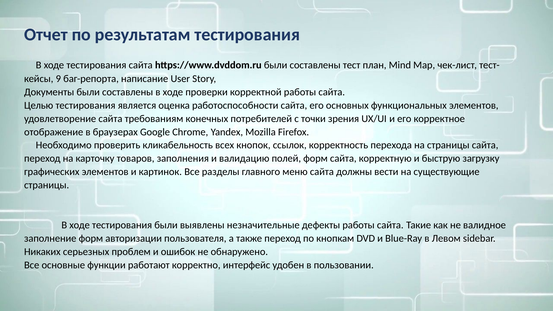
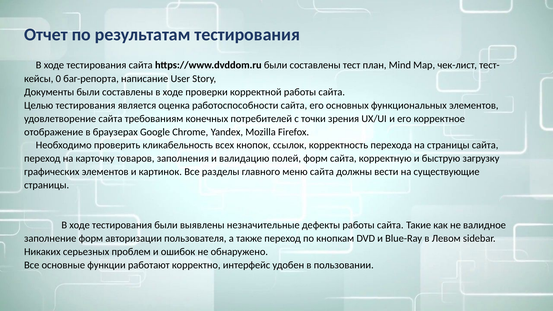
9: 9 -> 0 (58, 79)
